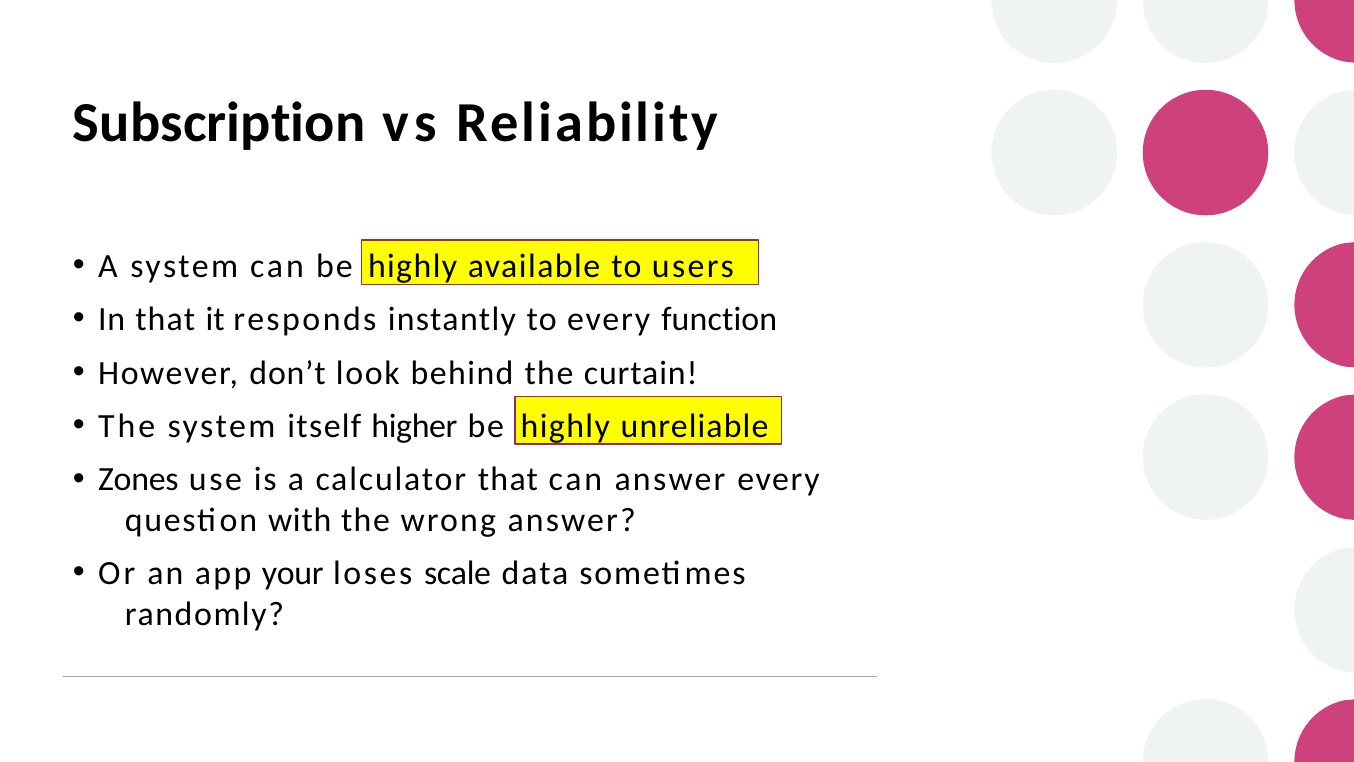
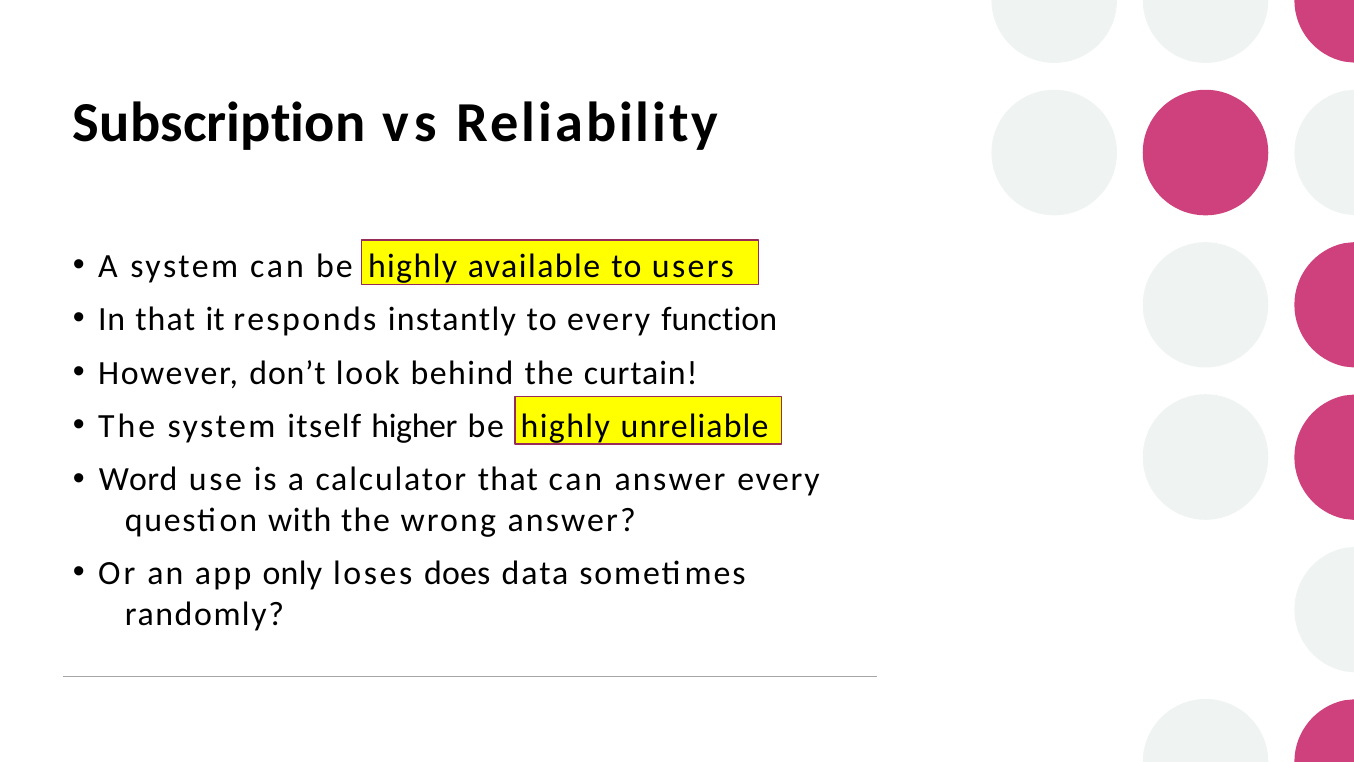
Zones: Zones -> Word (138, 480)
your: your -> only (292, 573)
scale: scale -> does (457, 573)
